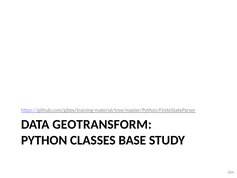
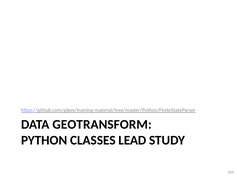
BASE: BASE -> LEAD (132, 140)
